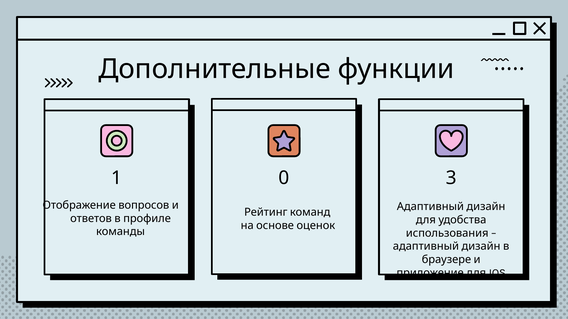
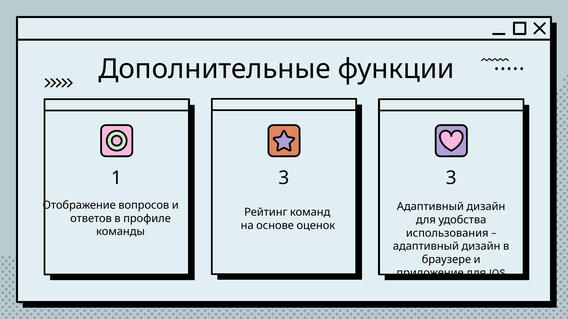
1 0: 0 -> 3 (284, 178)
